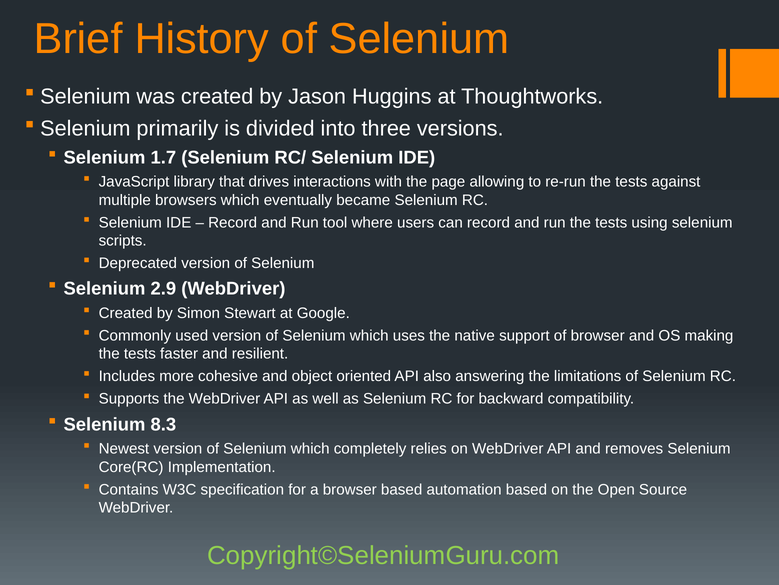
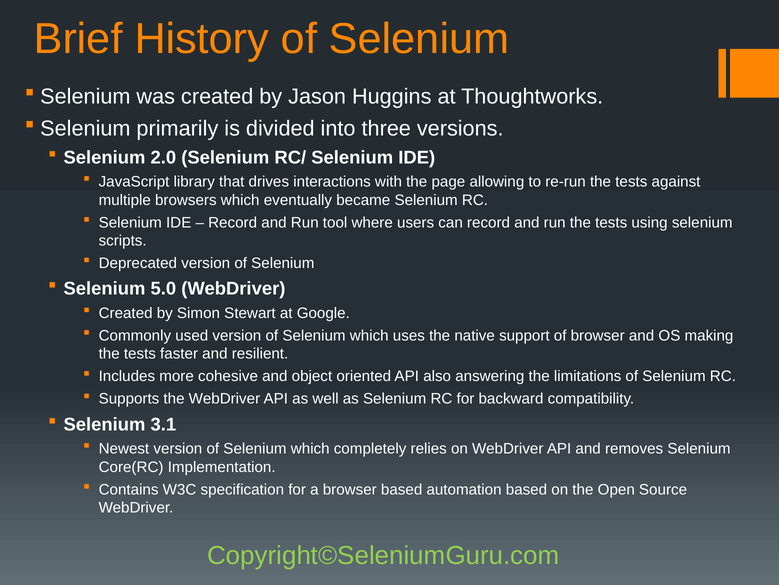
1.7: 1.7 -> 2.0 (163, 157)
2.9: 2.9 -> 5.0 (163, 289)
8.3: 8.3 -> 3.1 (163, 424)
